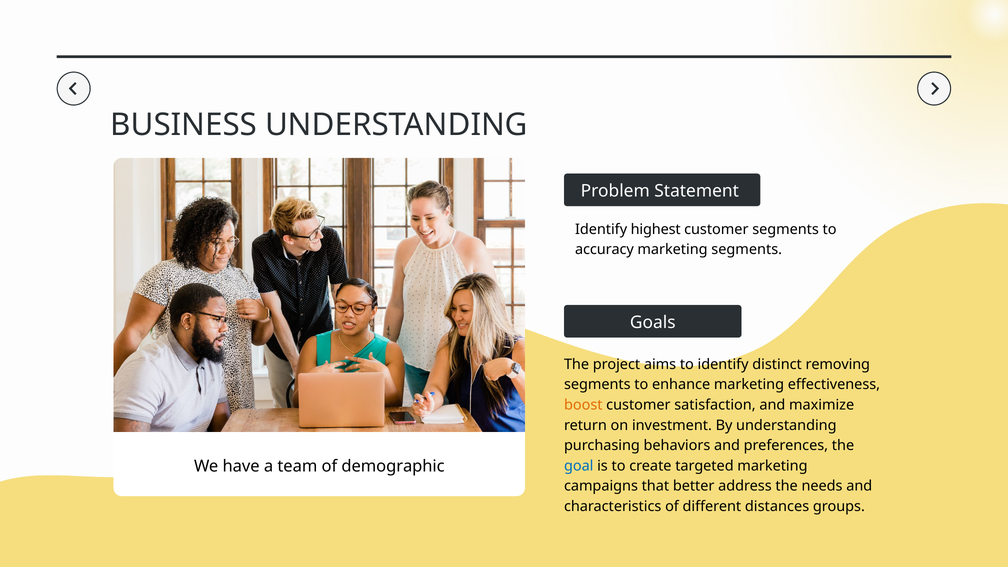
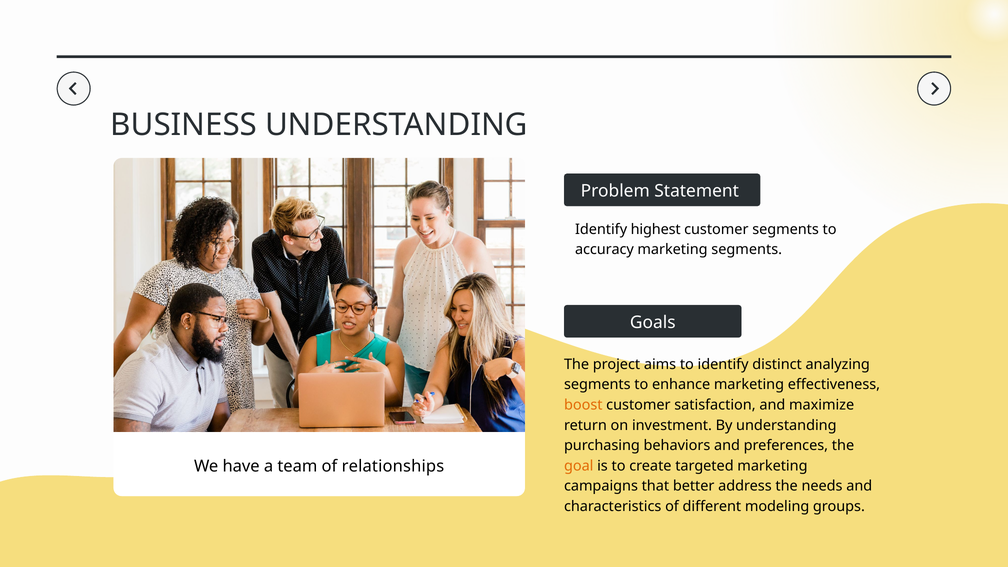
removing: removing -> analyzing (838, 364)
demographic: demographic -> relationships (393, 466)
goal colour: blue -> orange (579, 466)
distances: distances -> modeling (777, 506)
